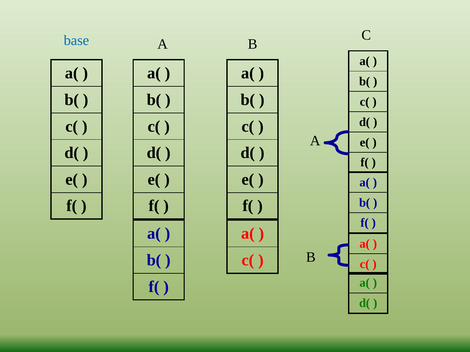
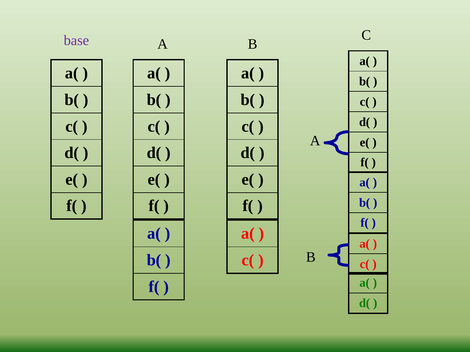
base colour: blue -> purple (76, 40)
